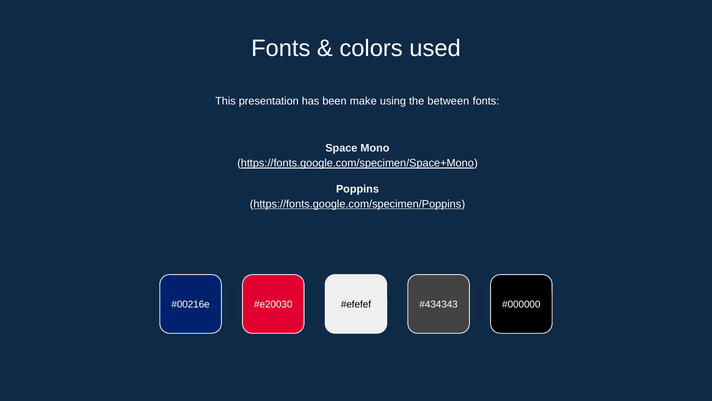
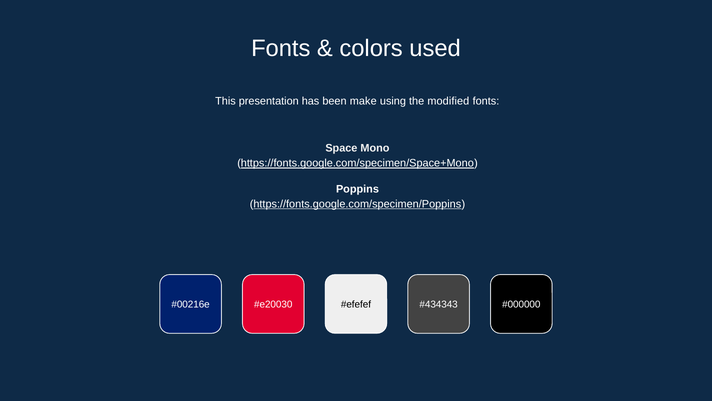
between: between -> modified (448, 101)
